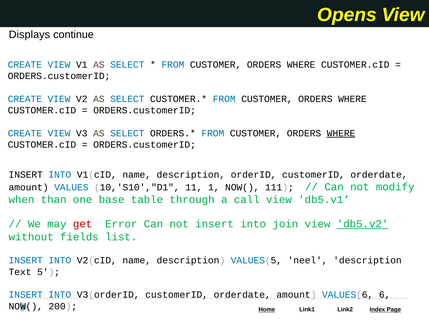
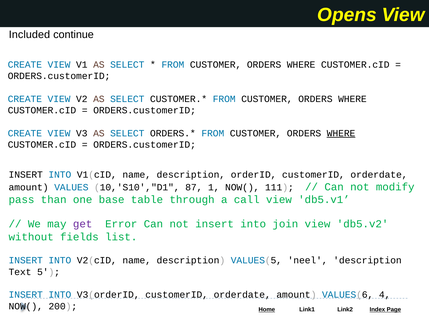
Displays: Displays -> Included (29, 35)
11: 11 -> 87 (194, 187)
when: when -> pass (22, 200)
get colour: red -> purple (83, 224)
db5.v2 underline: present -> none (363, 224)
6: 6 -> 4 (385, 295)
